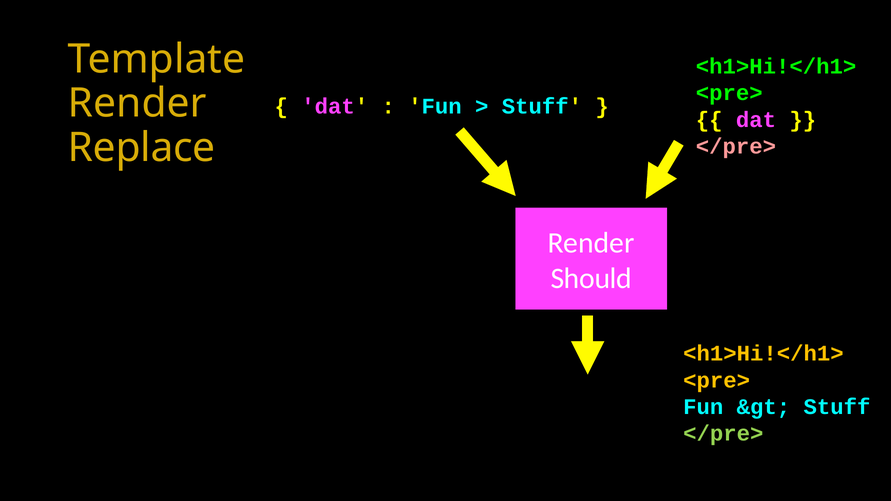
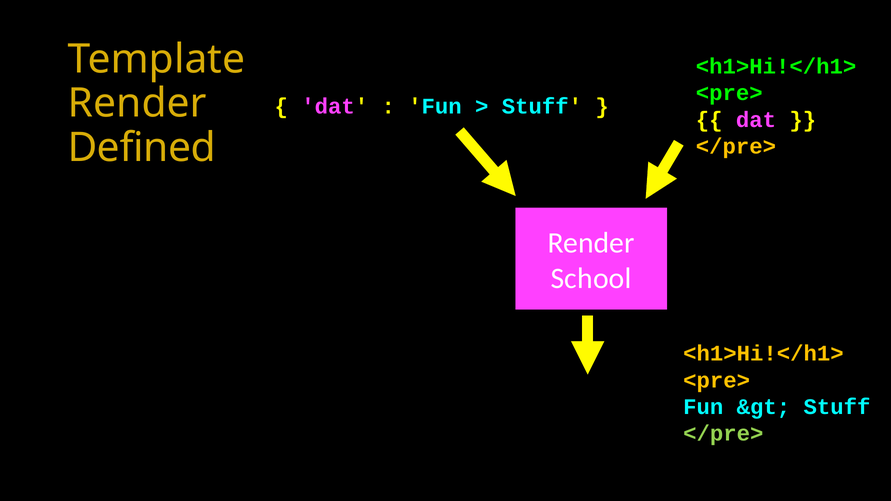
Replace: Replace -> Defined (142, 148)
</pre> colour: pink -> yellow (736, 147)
Should: Should -> School (591, 279)
